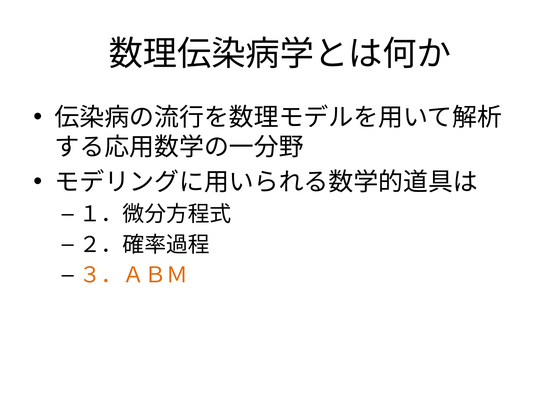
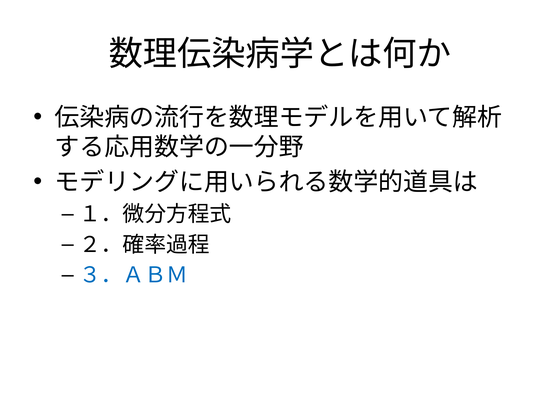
３．ＡＢＭ colour: orange -> blue (134, 275)
